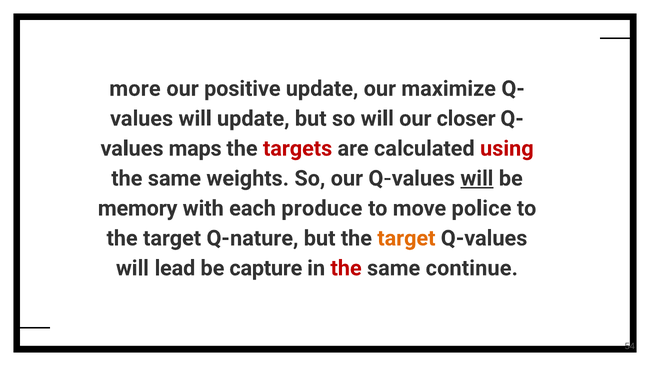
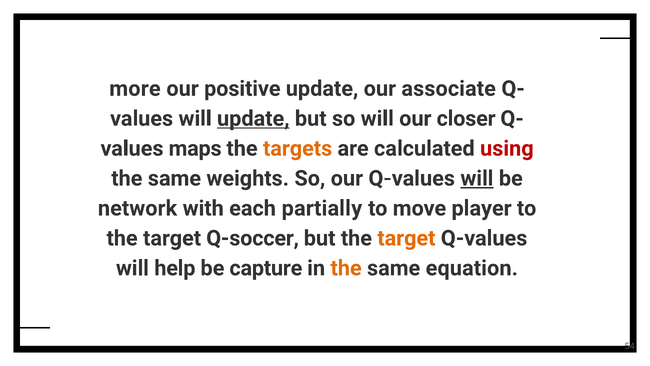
maximize: maximize -> associate (449, 89)
update underline: none -> present (253, 118)
targets colour: red -> orange (298, 148)
memory: memory -> network (138, 208)
produce: produce -> partially (322, 208)
police: police -> player (482, 208)
Q-nature: Q-nature -> Q-soccer (253, 238)
lead: lead -> help (175, 268)
the colour: red -> orange (346, 268)
continue: continue -> equation (472, 268)
